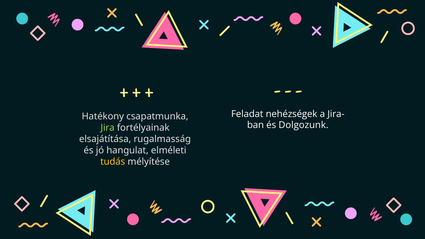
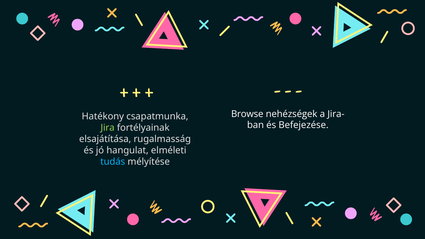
Feladat: Feladat -> Browse (247, 114)
Dolgozunk: Dolgozunk -> Befejezése (304, 125)
tudás colour: yellow -> light blue (113, 162)
